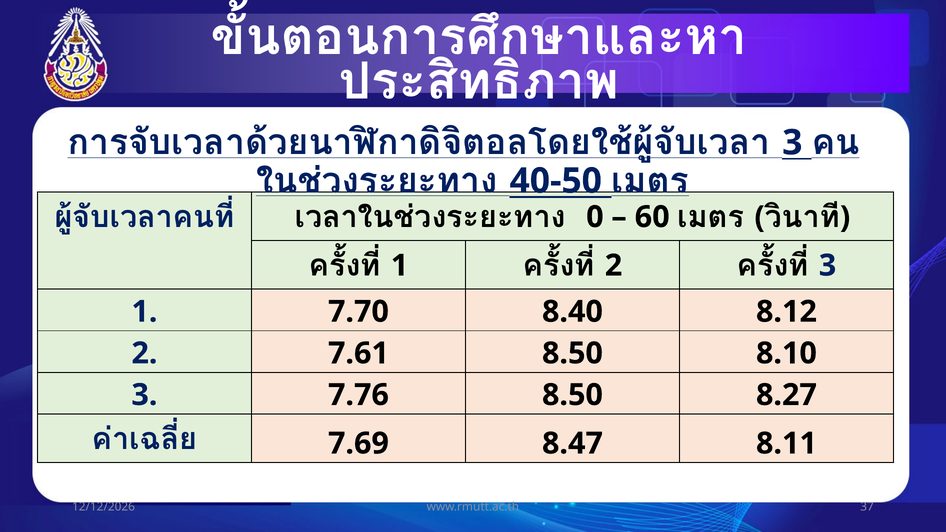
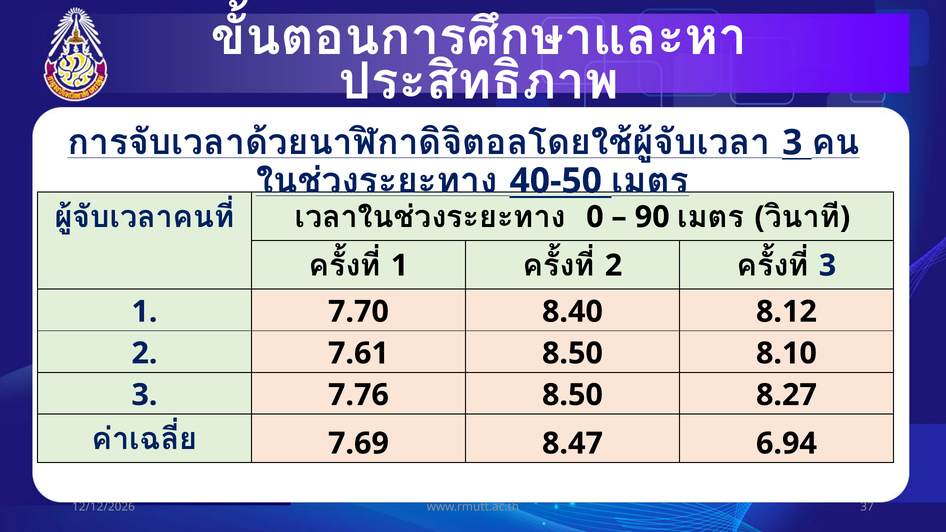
60: 60 -> 90 (652, 217)
8.11: 8.11 -> 6.94 (786, 444)
